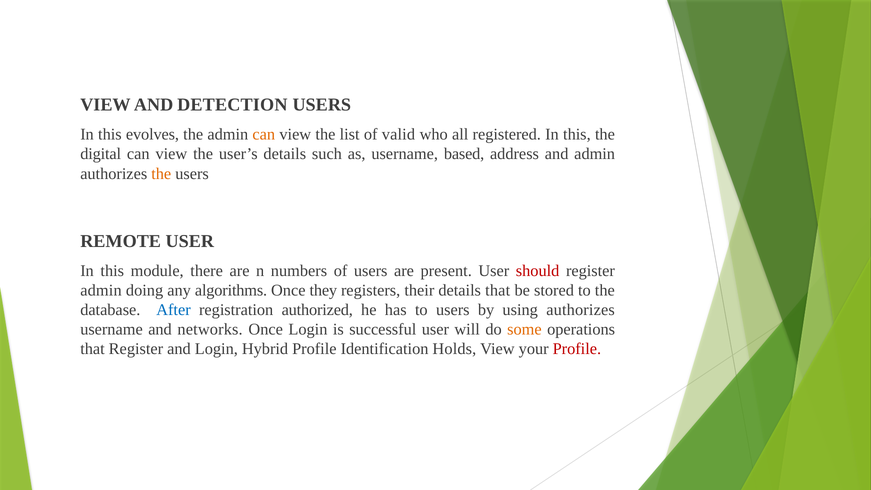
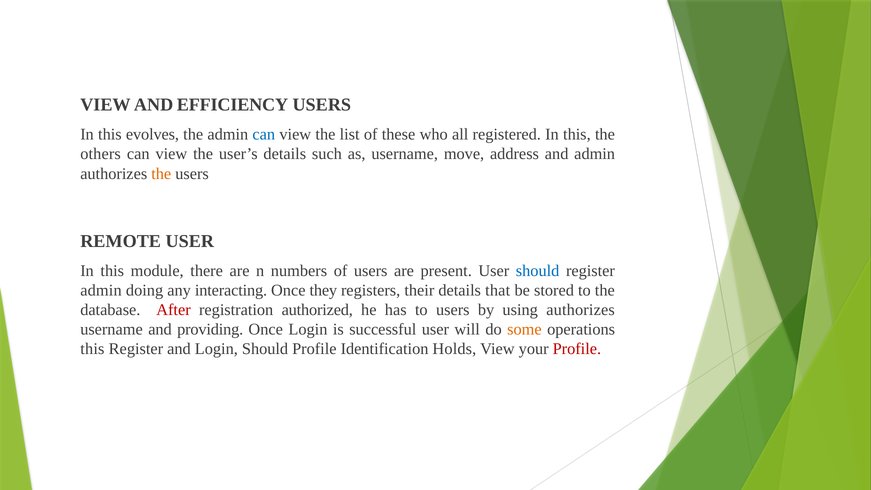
DETECTION: DETECTION -> EFFICIENCY (233, 105)
can colour: orange -> blue (264, 134)
valid: valid -> these (399, 134)
digital: digital -> others (101, 154)
based: based -> move (464, 154)
should colour: red -> blue (538, 271)
algorithms: algorithms -> interacting (231, 290)
After colour: blue -> red (173, 310)
networks: networks -> providing (210, 329)
that: that -> this (92, 349)
Login Hybrid: Hybrid -> Should (265, 349)
